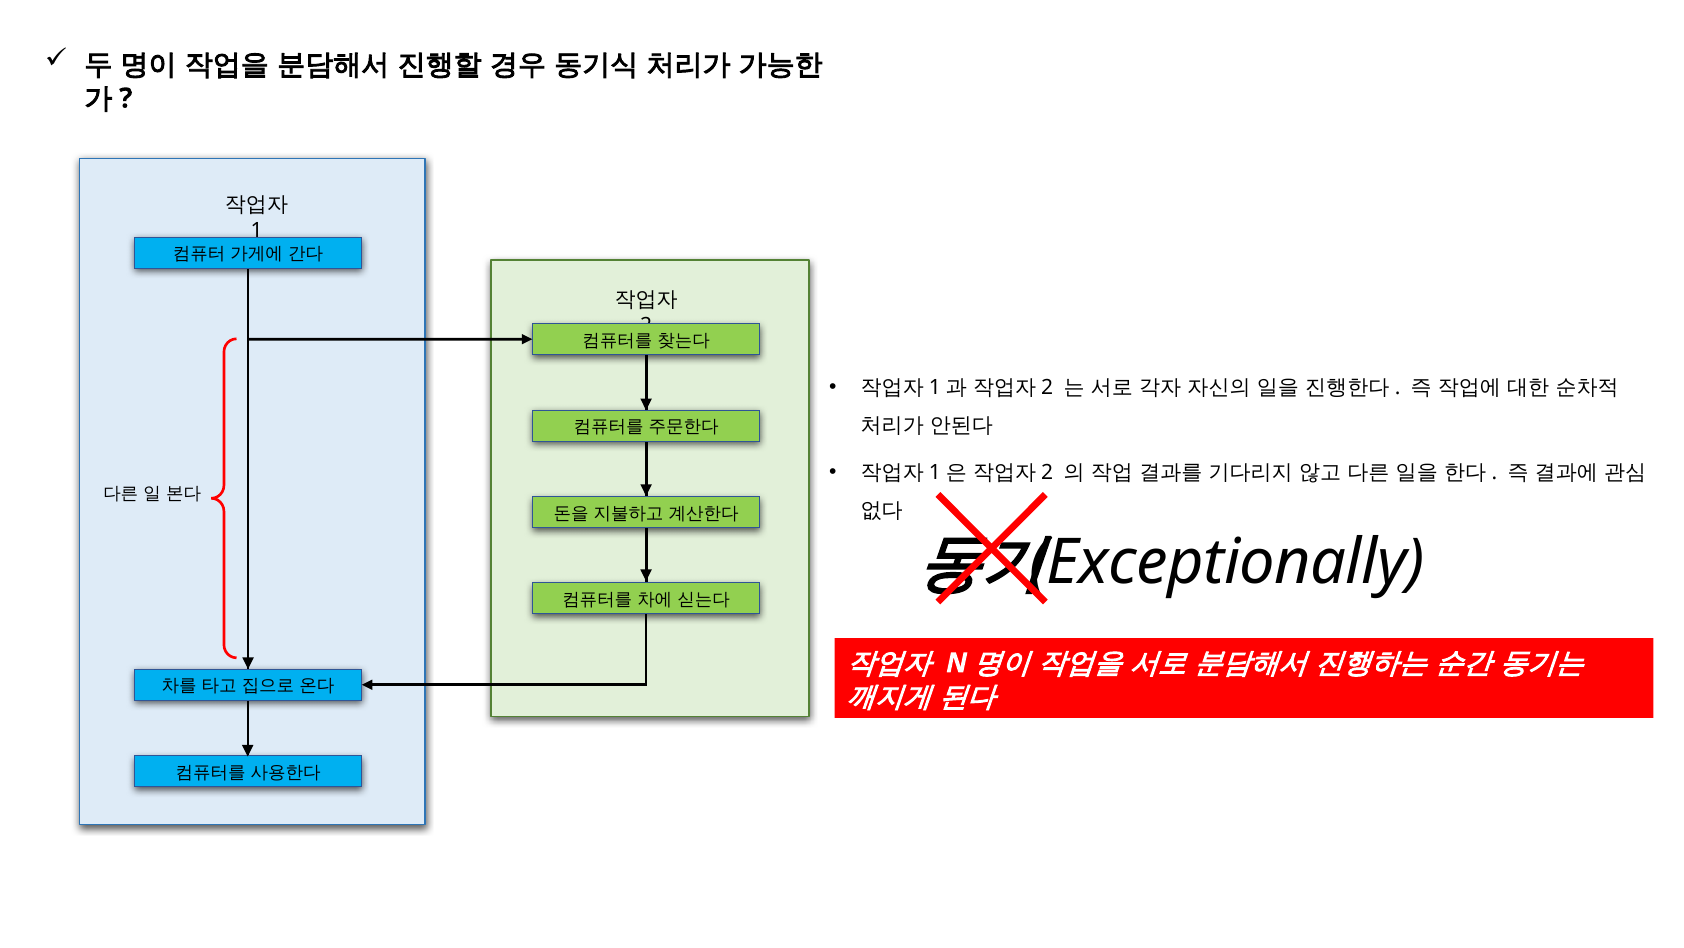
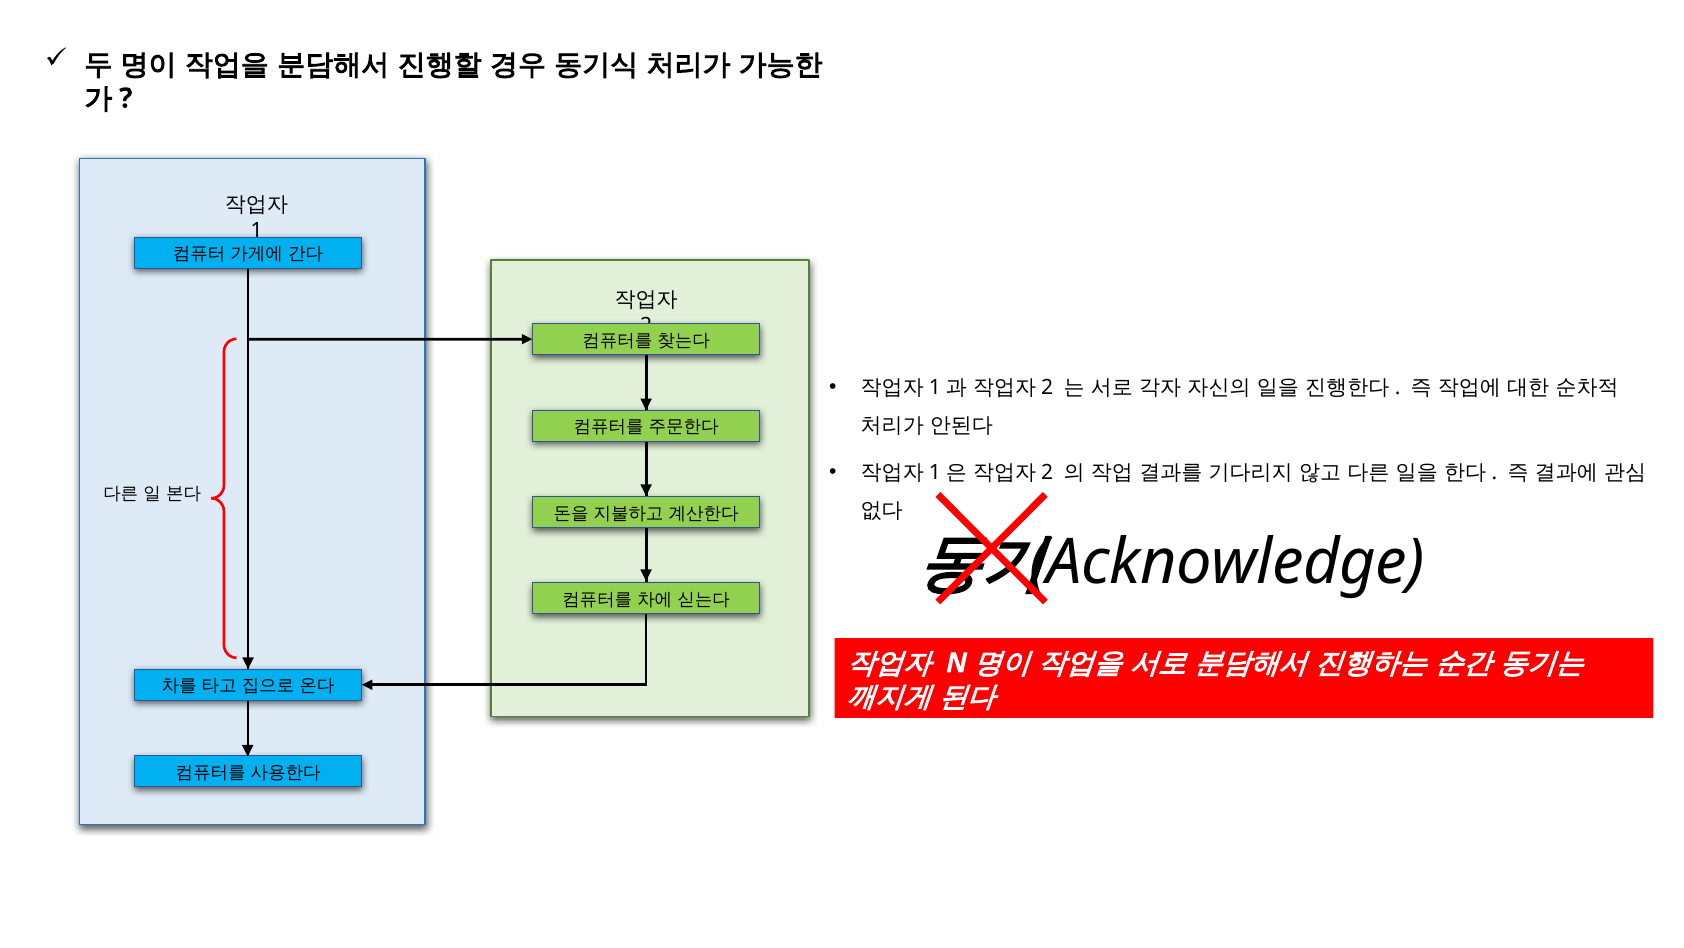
Exceptionally: Exceptionally -> Acknowledge (1227, 562)
